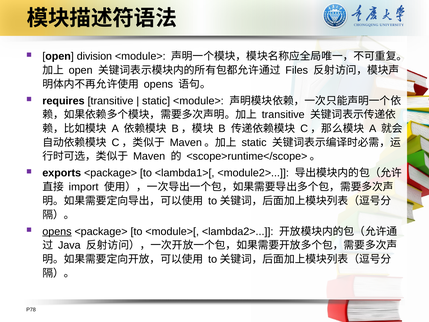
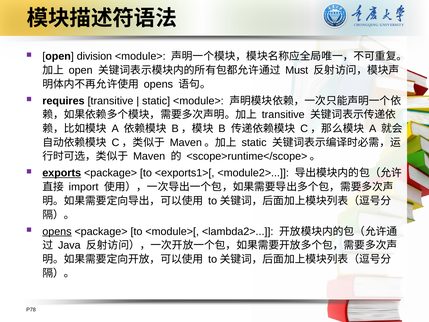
Files: Files -> Must (297, 70)
exports underline: none -> present (62, 173)
<lambda1>[: <lambda1>[ -> <exports1>[ (185, 173)
